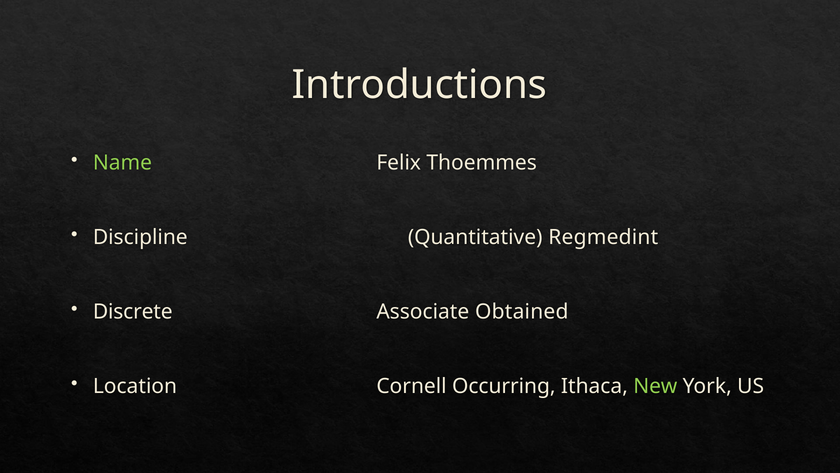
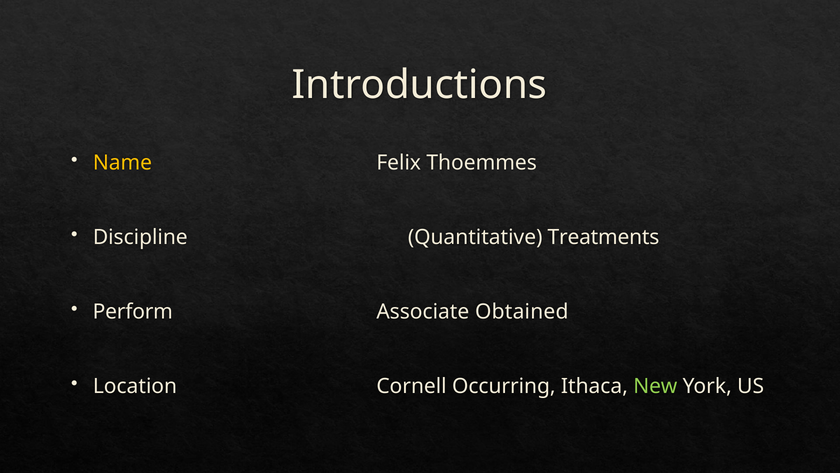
Name colour: light green -> yellow (122, 163)
Regmedint: Regmedint -> Treatments (603, 237)
Discrete: Discrete -> Perform (133, 311)
